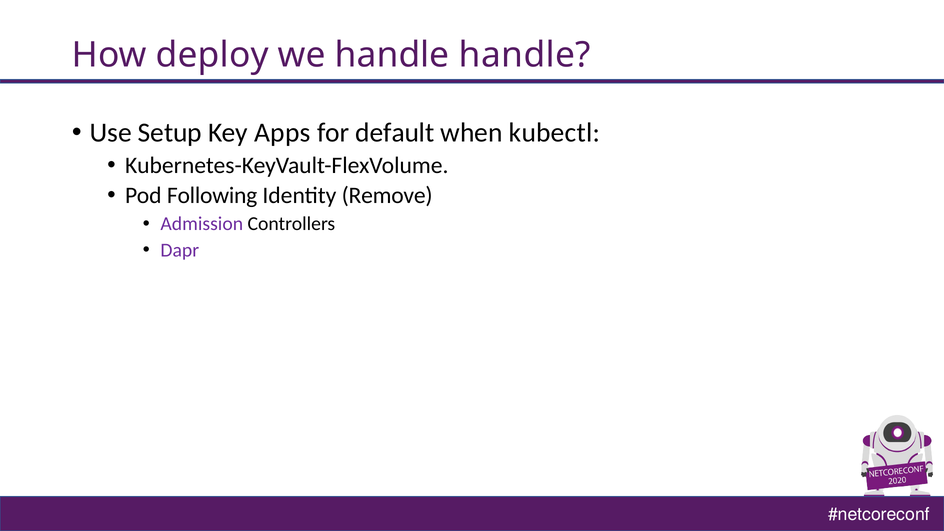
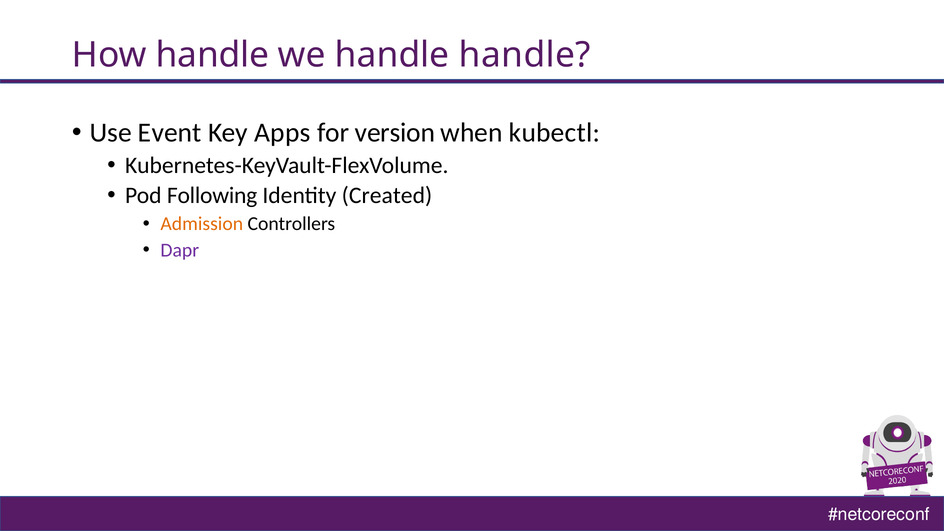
How deploy: deploy -> handle (212, 55)
Setup: Setup -> Event (170, 133)
default: default -> version (395, 133)
Remove: Remove -> Created (387, 196)
Admission colour: purple -> orange (202, 224)
